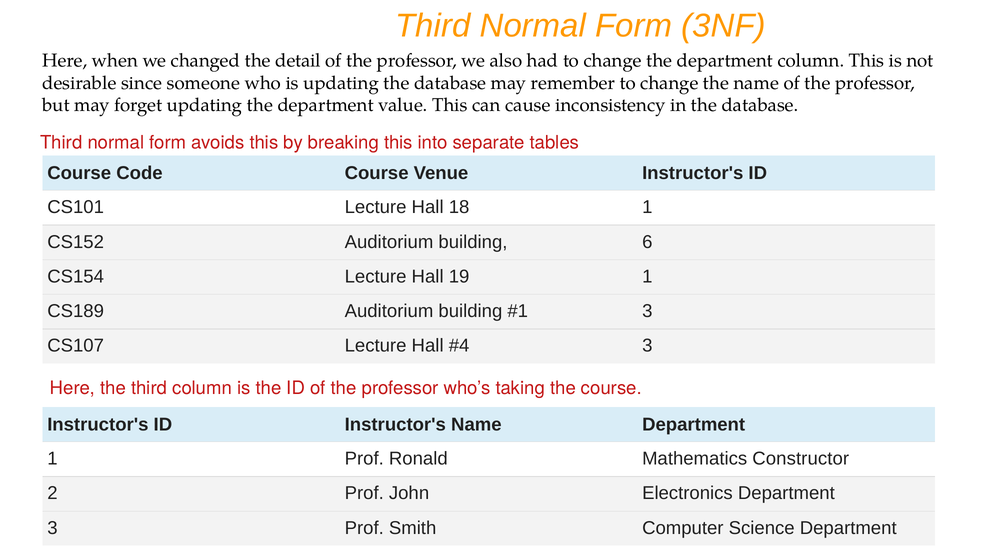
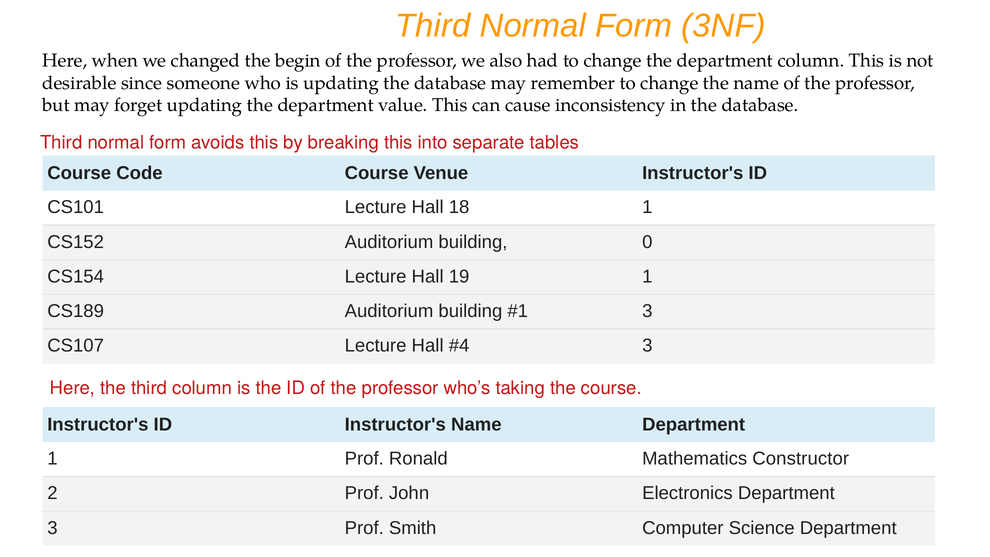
detail: detail -> begin (298, 61)
6: 6 -> 0 (647, 242)
